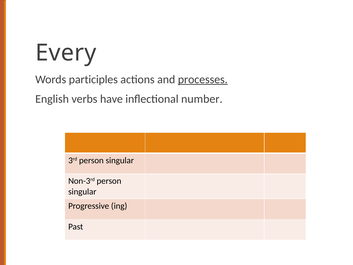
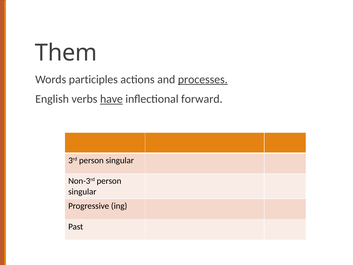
Every: Every -> Them (66, 53)
have underline: none -> present (111, 99)
number: number -> forward (202, 99)
